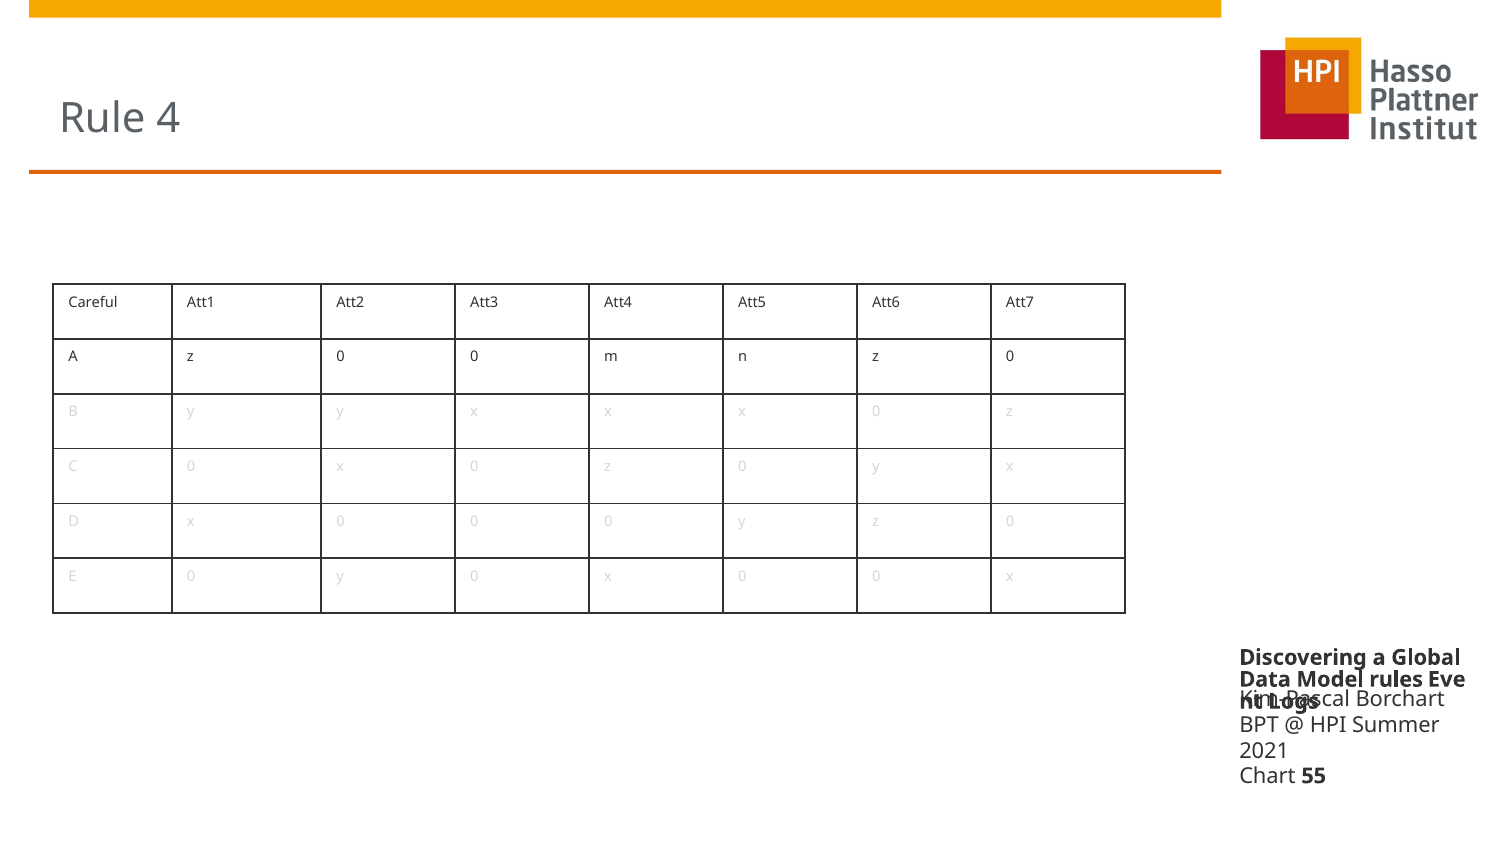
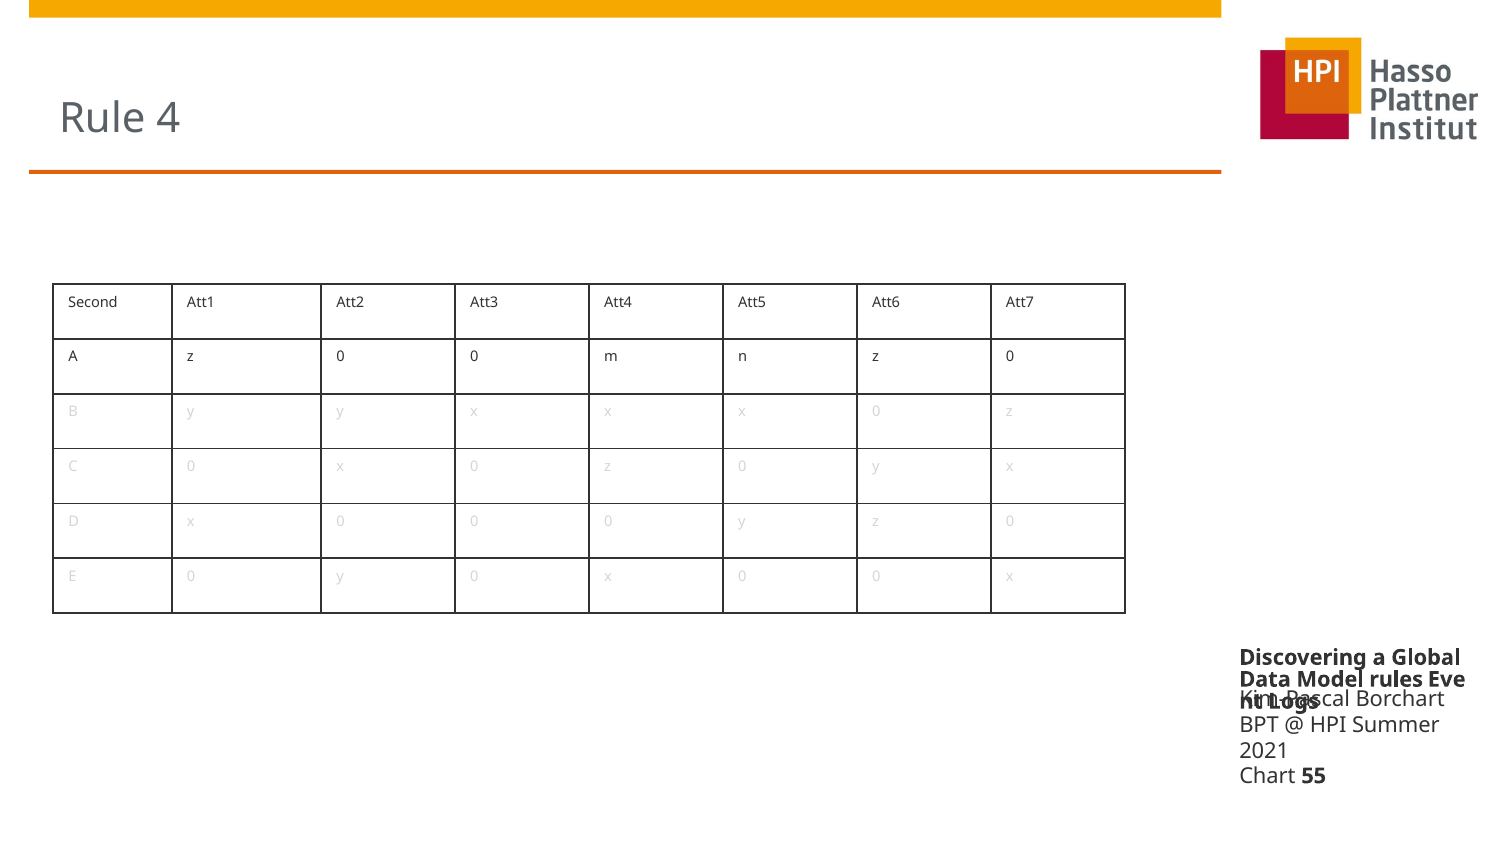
Careful: Careful -> Second (93, 302)
